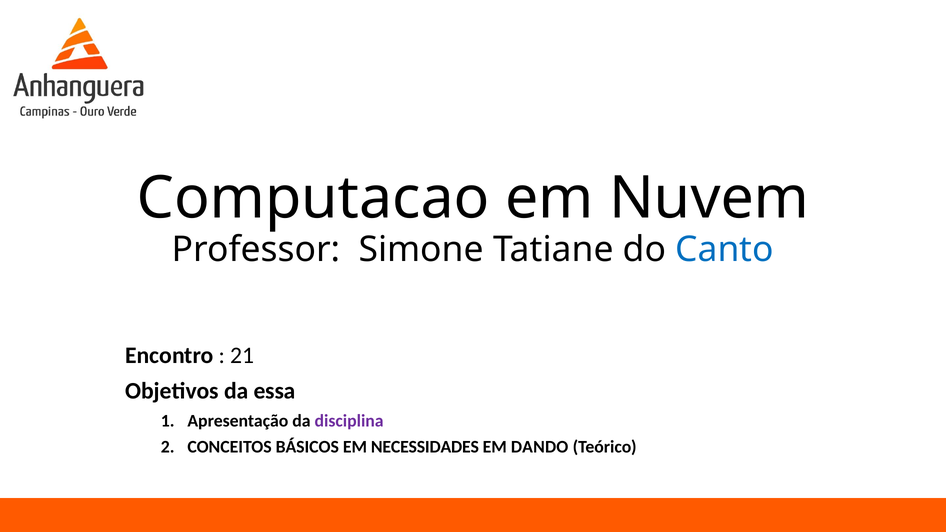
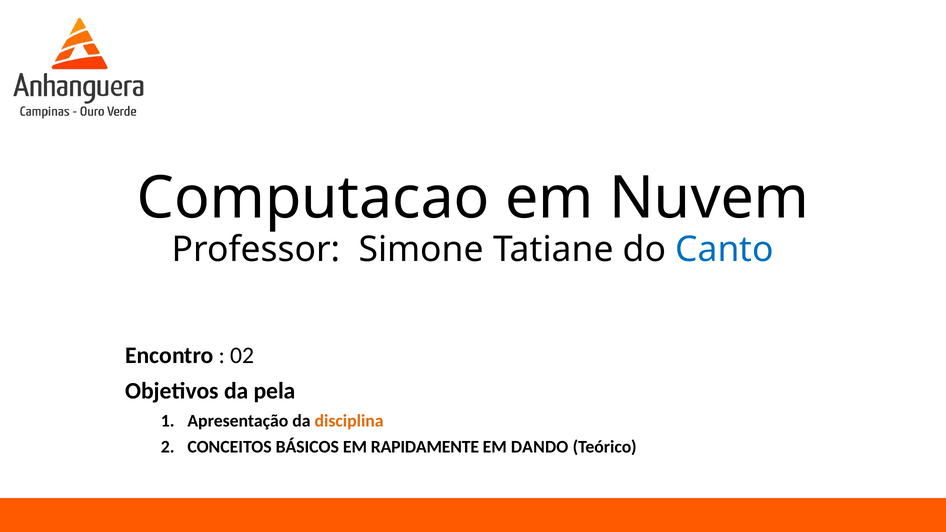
21: 21 -> 02 (242, 356)
essa: essa -> pela (275, 391)
disciplina colour: purple -> orange (349, 421)
NECESSIDADES: NECESSIDADES -> RAPIDAMENTE (425, 447)
